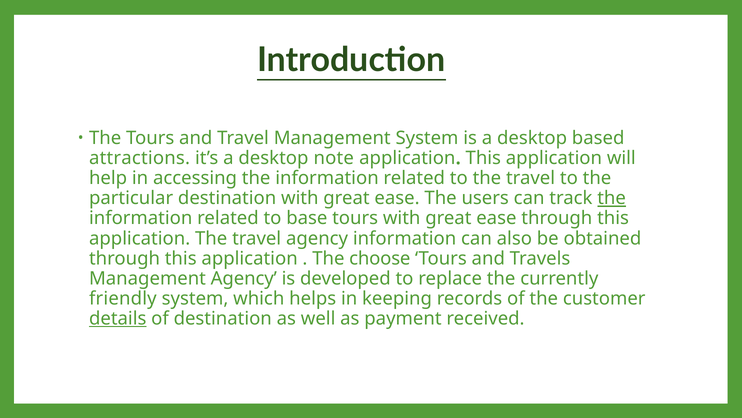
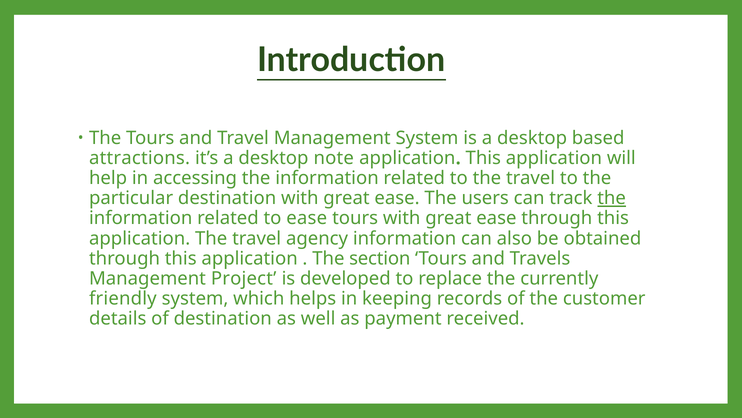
to base: base -> ease (307, 218)
choose: choose -> section (380, 258)
Management Agency: Agency -> Project (244, 278)
details underline: present -> none (118, 318)
